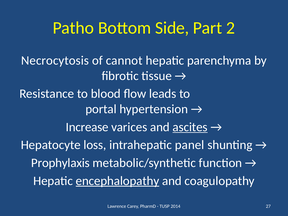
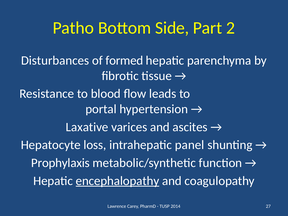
Necrocytosis: Necrocytosis -> Disturbances (55, 60)
cannot: cannot -> formed (124, 60)
Increase: Increase -> Laxative (87, 127)
ascites underline: present -> none (190, 127)
